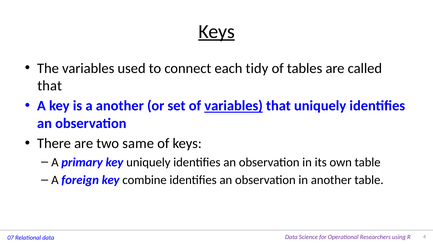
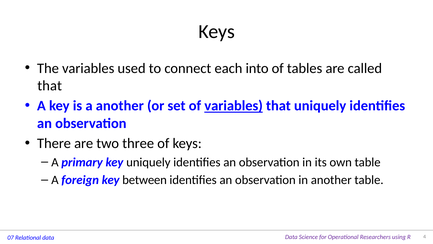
Keys underline: present -> none (217, 31)
tidy: tidy -> into (257, 68)
same: same -> three (138, 143)
combine: combine -> between (145, 180)
